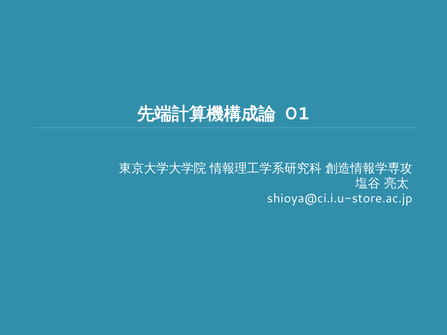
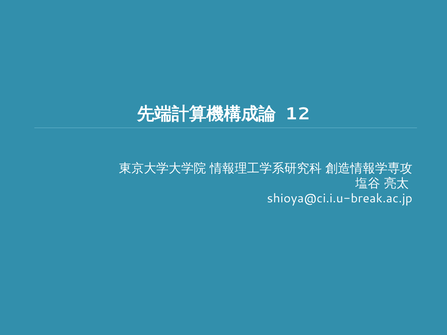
01: 01 -> 12 (298, 114)
shioya@ci.i.u-store.ac.jp: shioya@ci.i.u-store.ac.jp -> shioya@ci.i.u-break.ac.jp (340, 198)
